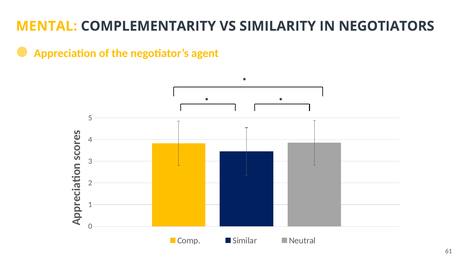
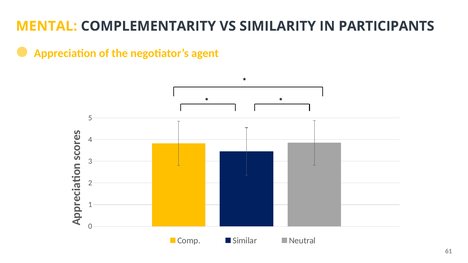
NEGOTIATORS: NEGOTIATORS -> PARTICIPANTS (386, 26)
